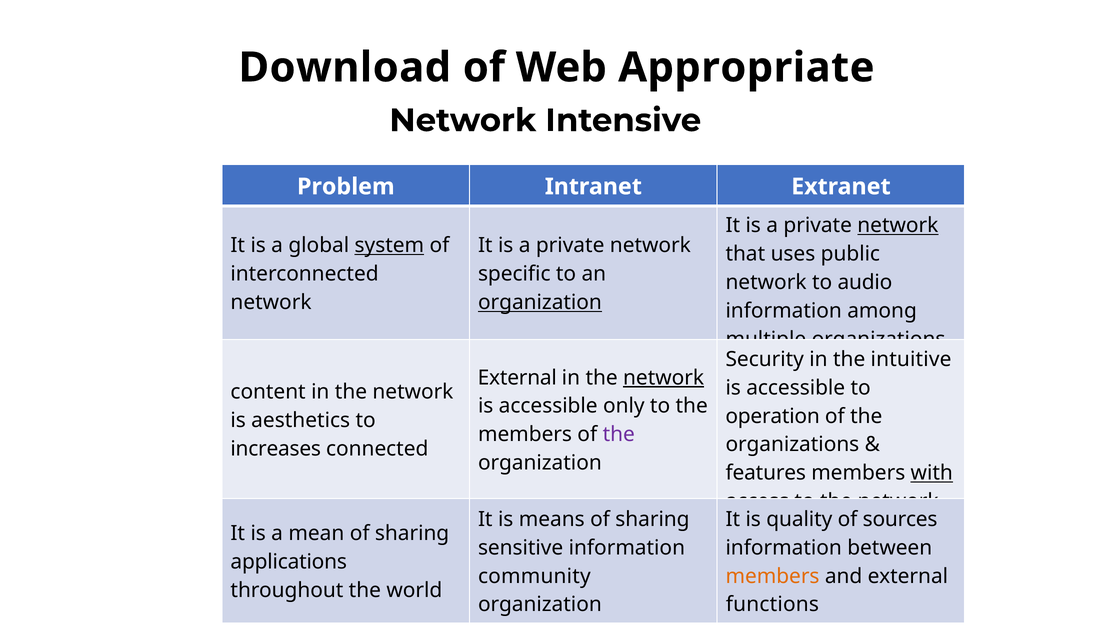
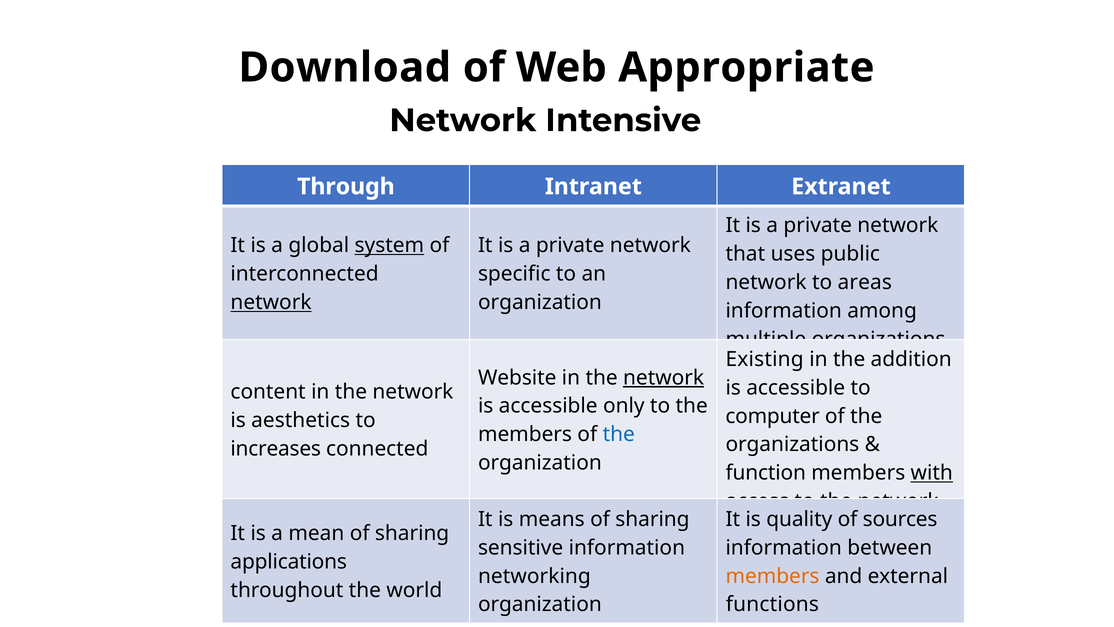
Problem: Problem -> Through (346, 187)
network underline: present -> none (898, 225)
audio: audio -> areas (865, 282)
network underline: none -> present (271, 302)
organization underline: present -> none (540, 302)
Security: Security -> Existing (765, 359)
intuitive: intuitive -> addition (911, 359)
External: External -> Website (517, 377)
operation: operation -> computer (773, 416)
the colour: purple -> blue (619, 434)
features: features -> function (766, 473)
community: community -> networking (534, 576)
